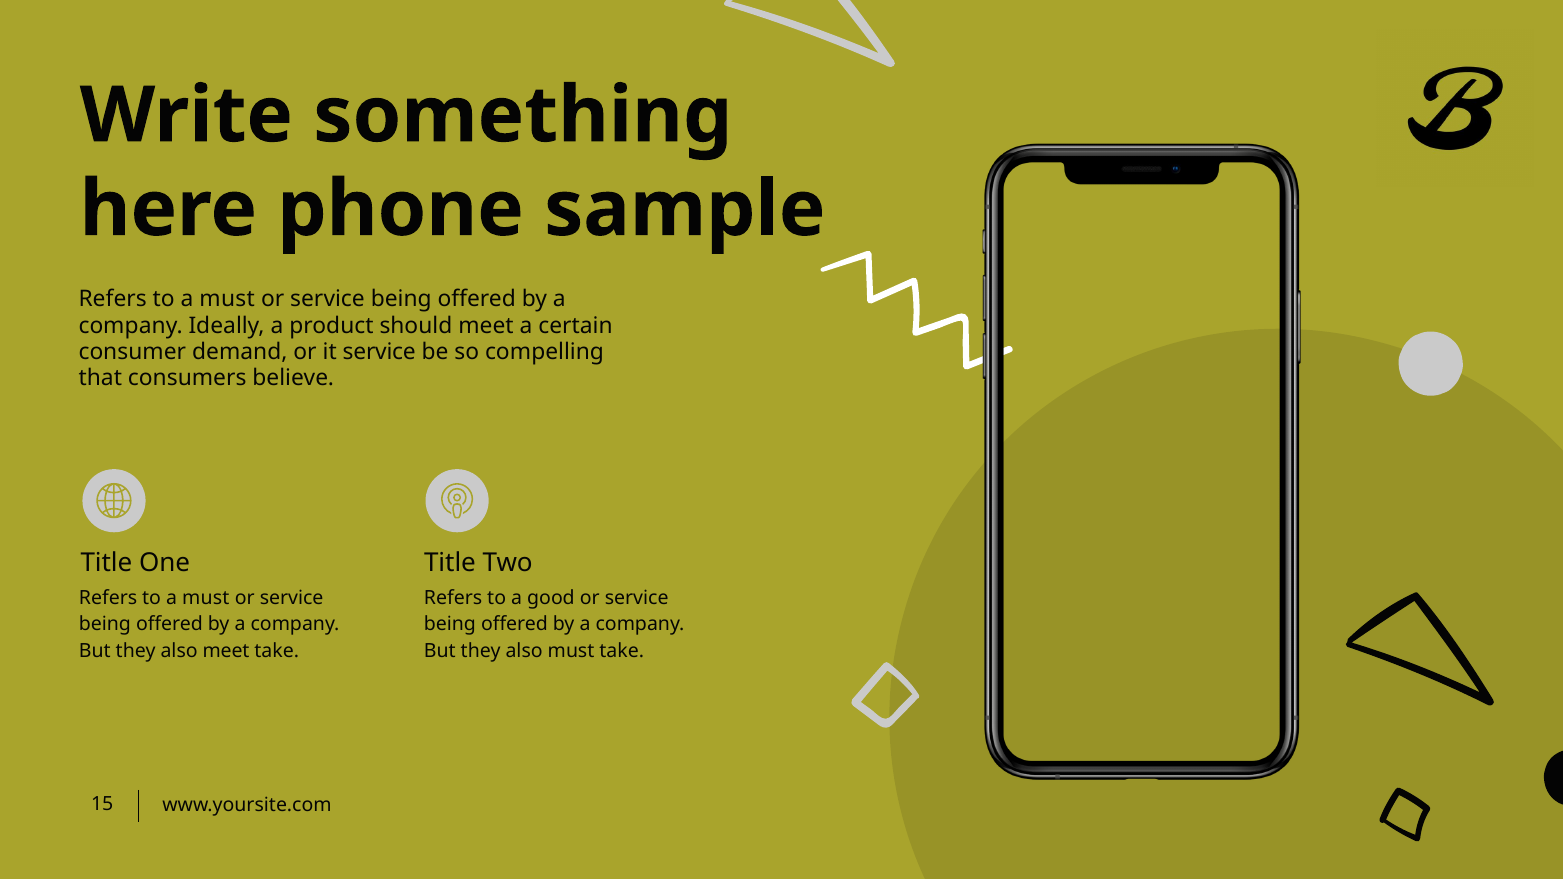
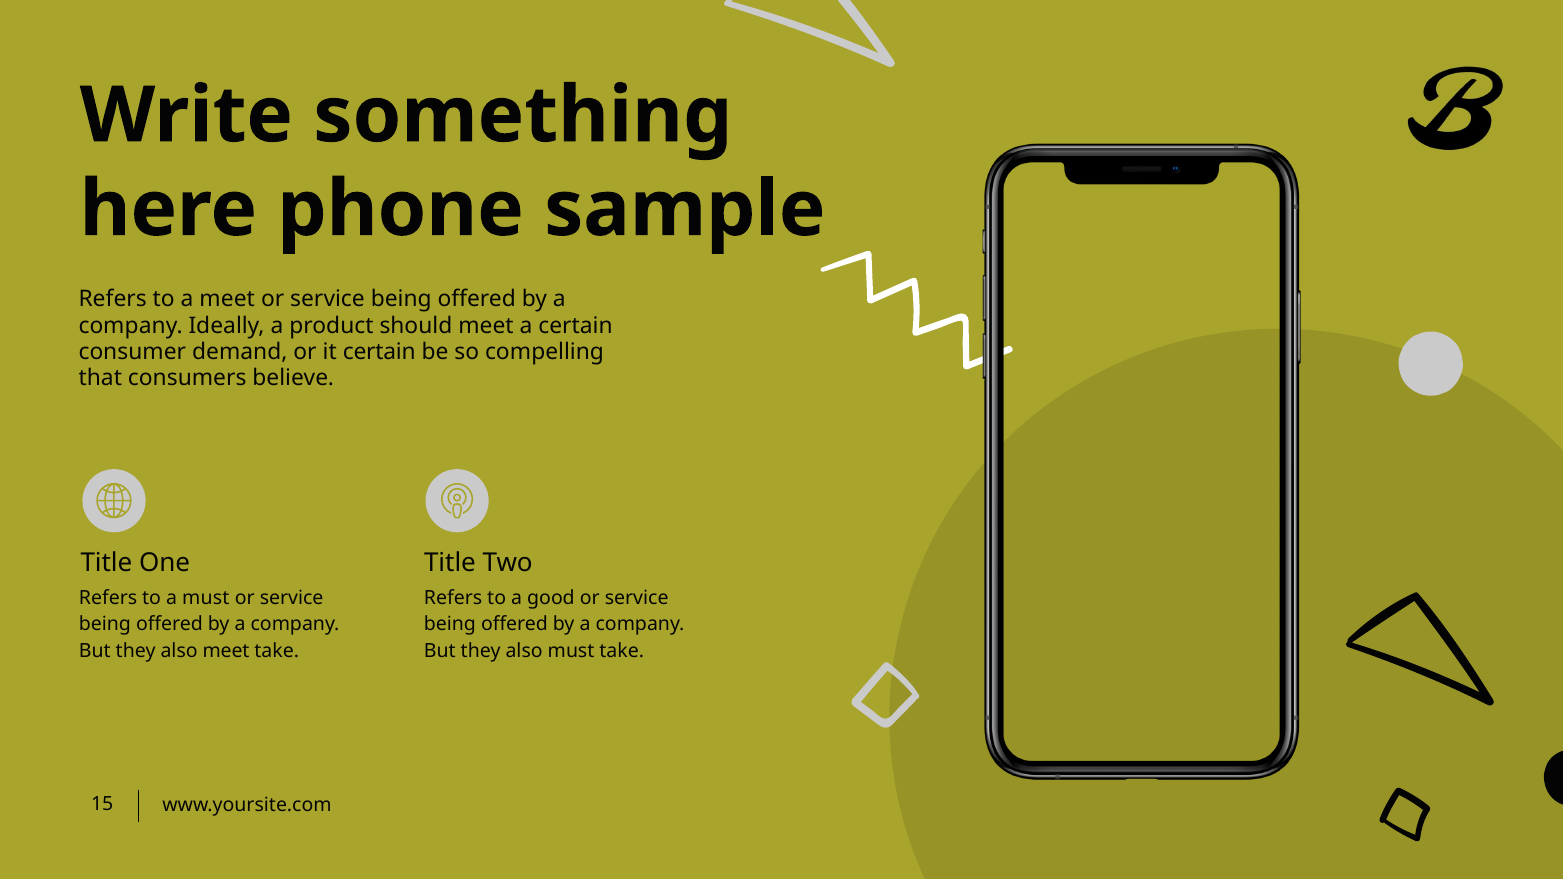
must: must -> meet (227, 299)
it service: service -> certain (379, 352)
